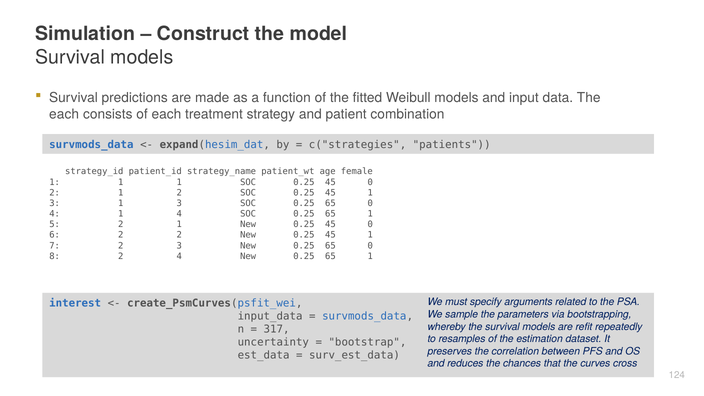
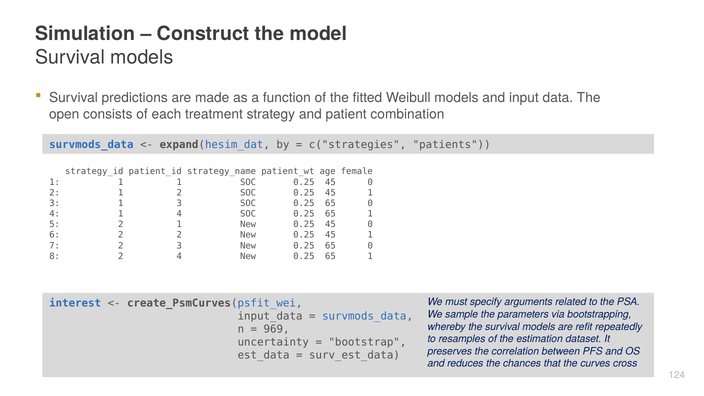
each: each -> open (64, 114)
317: 317 -> 969 (277, 329)
